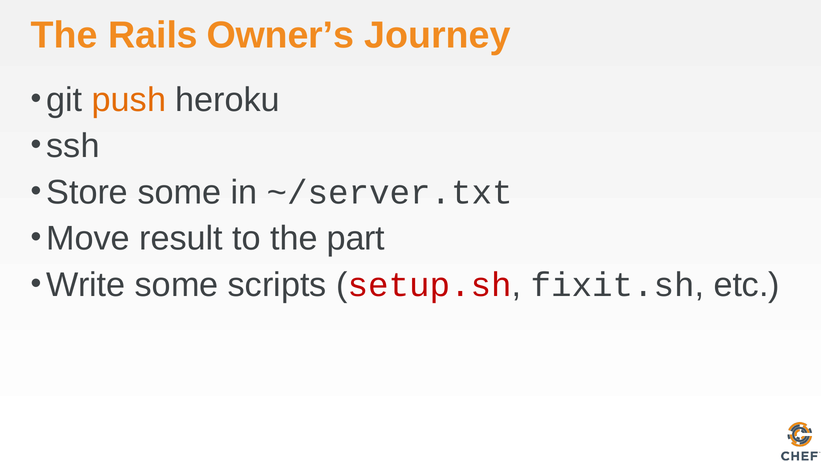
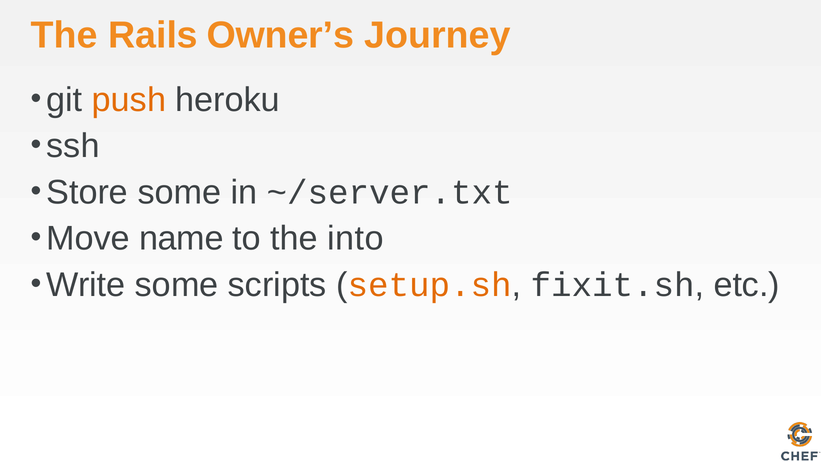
result: result -> name (181, 238)
part: part -> into (356, 238)
setup.sh colour: red -> orange (430, 285)
